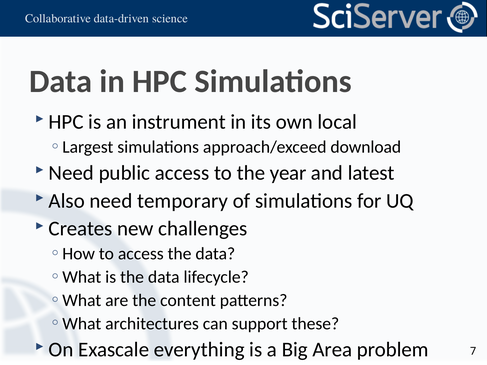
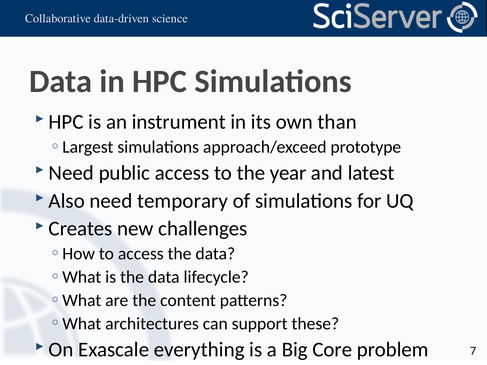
local: local -> than (337, 122)
download: download -> prototype (366, 147)
Area: Area -> Core (332, 350)
